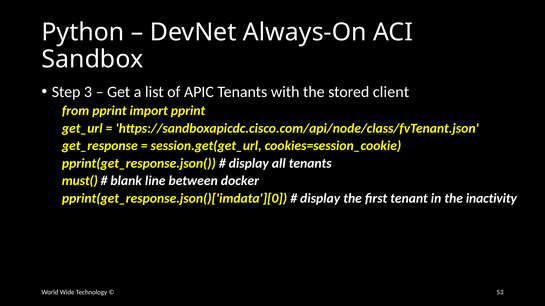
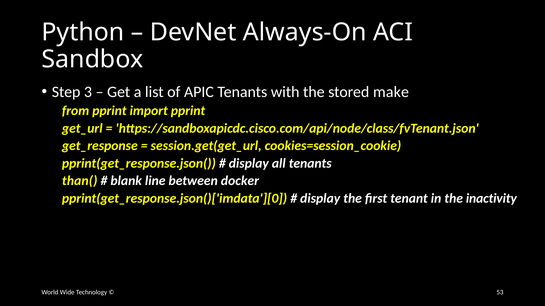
client: client -> make (391, 92)
must(: must( -> than( (80, 181)
